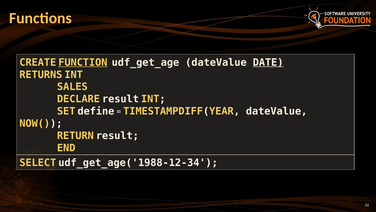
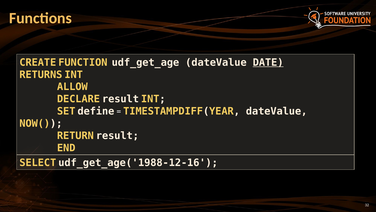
FUNCTION underline: present -> none (83, 62)
SALES: SALES -> ALLOW (72, 87)
udf_get_age('1988-12-34: udf_get_age('1988-12-34 -> udf_get_age('1988-12-16 (138, 162)
